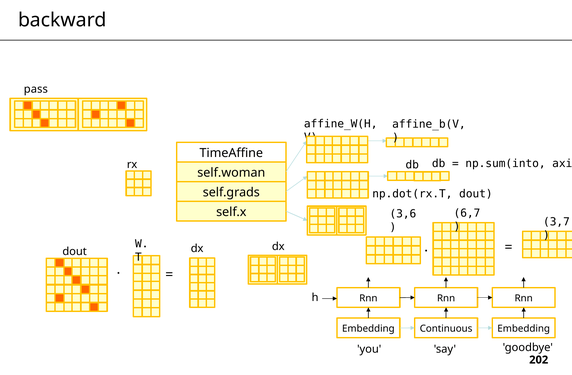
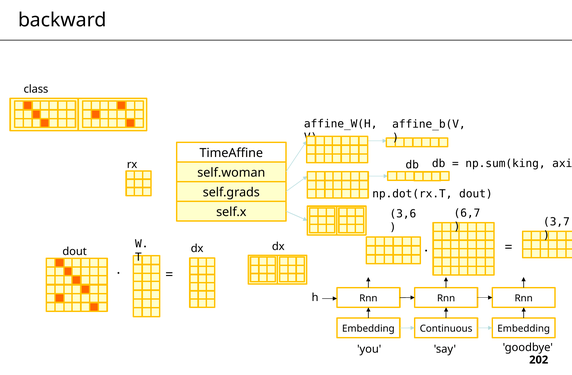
pass: pass -> class (36, 89)
np.sum(into: np.sum(into -> np.sum(king (505, 164)
